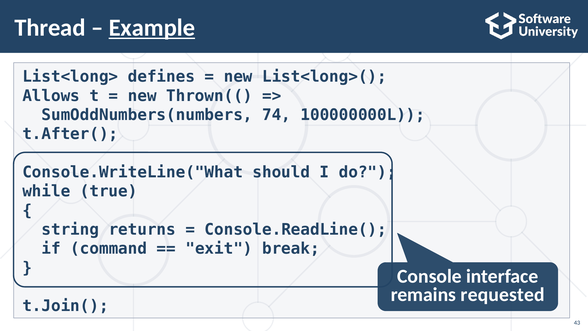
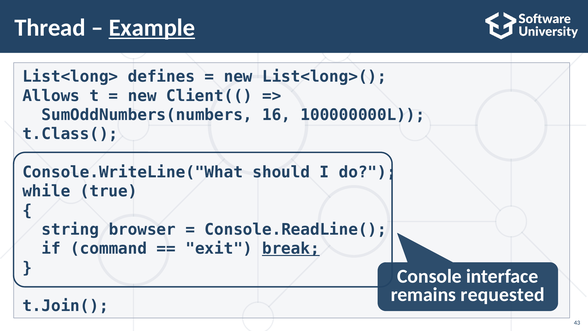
Thrown((: Thrown(( -> Client(( (209, 96)
74: 74 -> 16 (277, 115)
t.After(: t.After( -> t.Class( (70, 134)
returns: returns -> browser (142, 229)
break underline: none -> present (291, 249)
